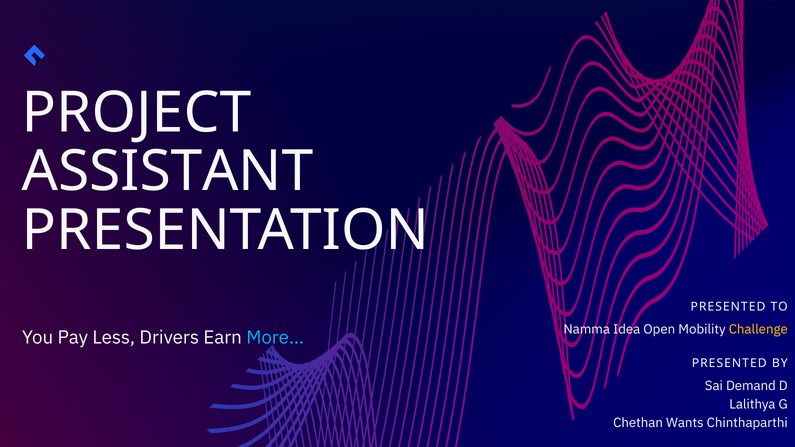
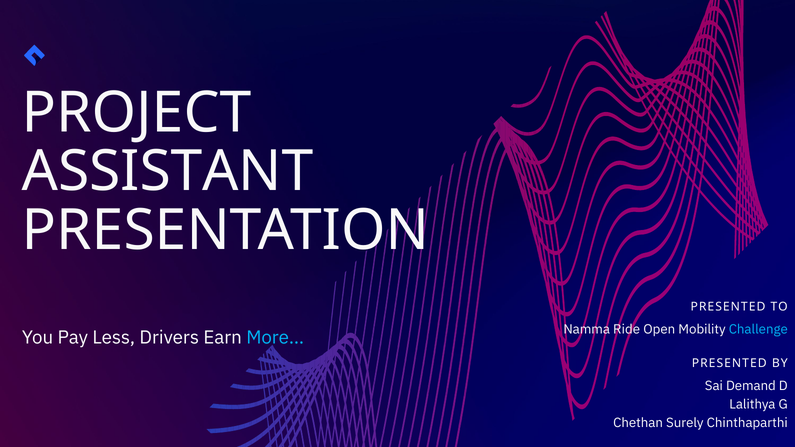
Idea: Idea -> Ride (627, 329)
Challenge colour: yellow -> light blue (758, 329)
Wants: Wants -> Surely (685, 423)
